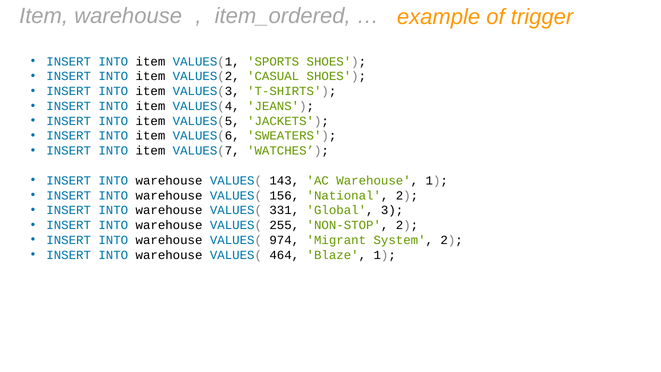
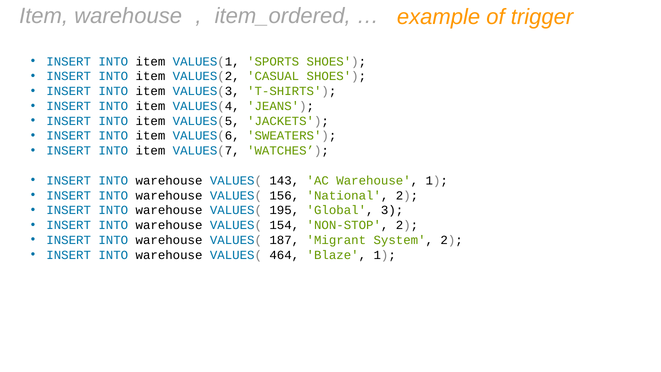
331: 331 -> 195 (284, 210)
255: 255 -> 154 (284, 225)
974: 974 -> 187 (284, 240)
